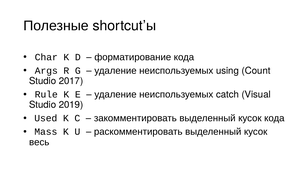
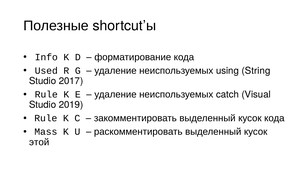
Char: Char -> Info (46, 57)
Args: Args -> Used (46, 71)
Count: Count -> String (256, 71)
Used: Used -> Rule (46, 118)
весь: весь -> этой (39, 142)
